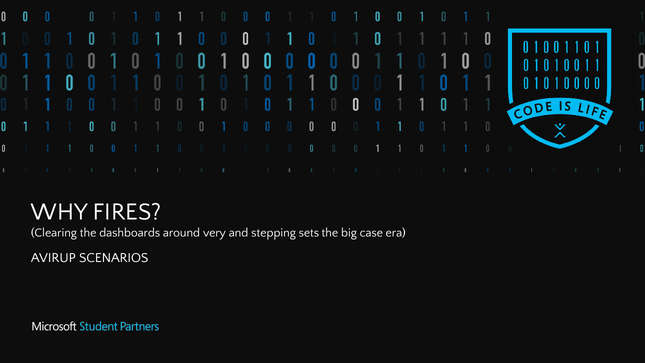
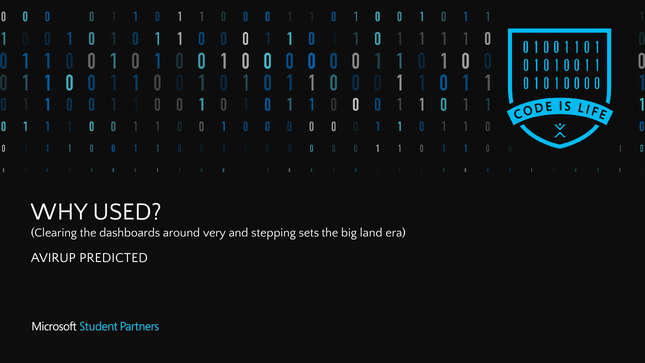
FIRES: FIRES -> USED (127, 212)
case: case -> land (371, 233)
SCENARIOS: SCENARIOS -> PREDICTED (114, 258)
